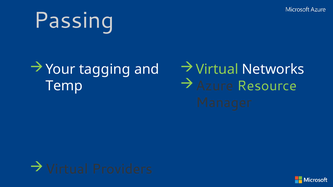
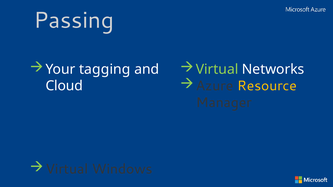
Resource colour: light green -> yellow (267, 86)
Temp: Temp -> Cloud (64, 86)
Providers: Providers -> Windows (122, 169)
